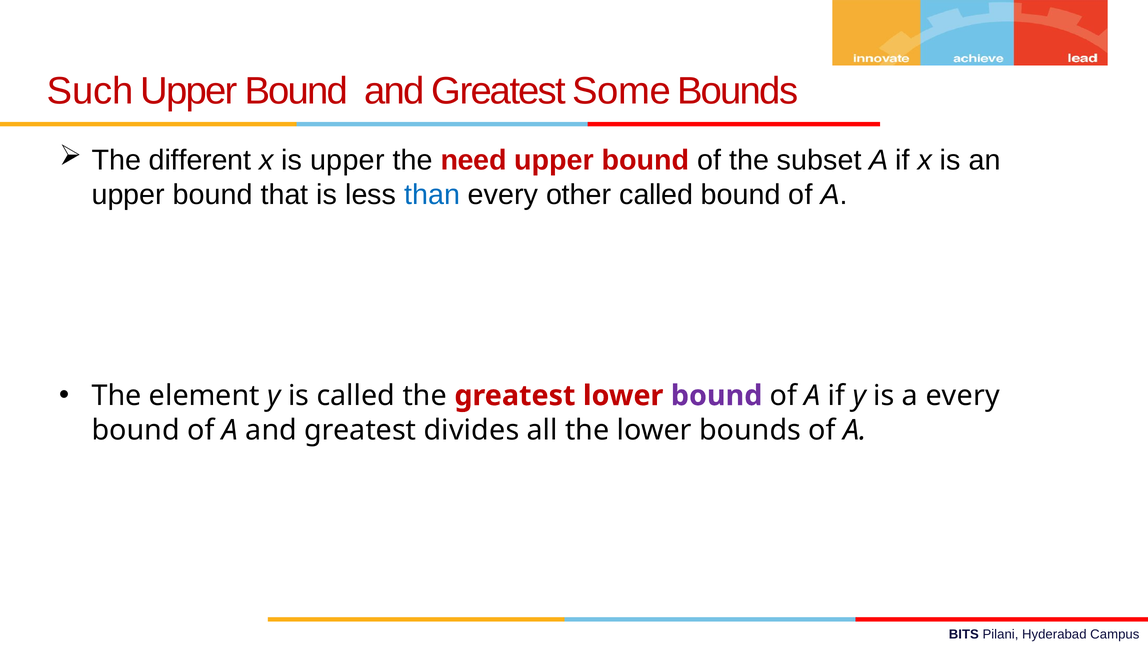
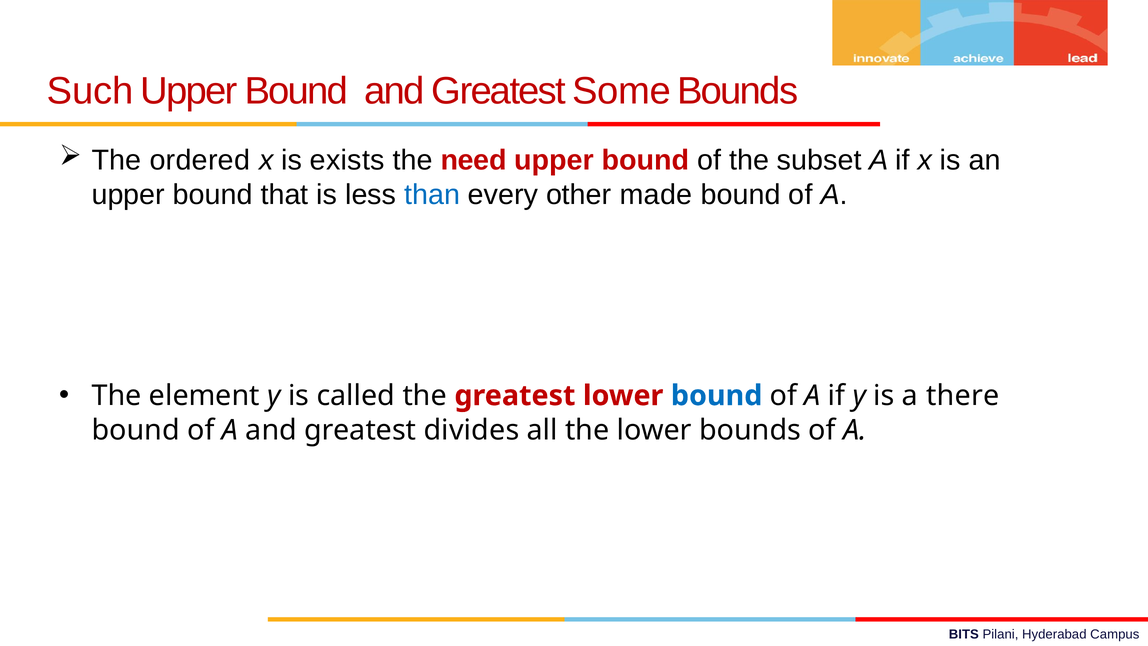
different: different -> ordered (200, 160)
is upper: upper -> exists (347, 160)
other called: called -> made (656, 195)
bound colour: purple -> blue (717, 396)
a every: every -> there (963, 396)
